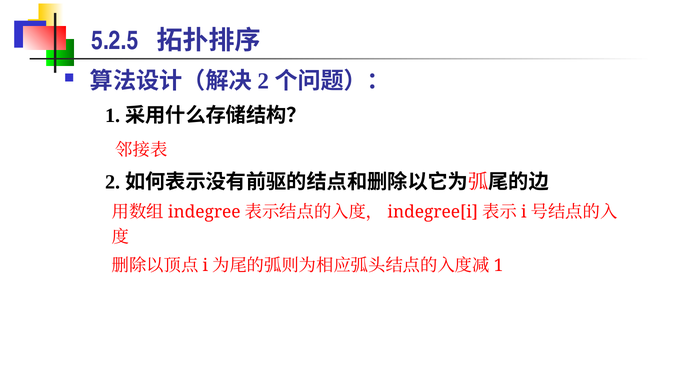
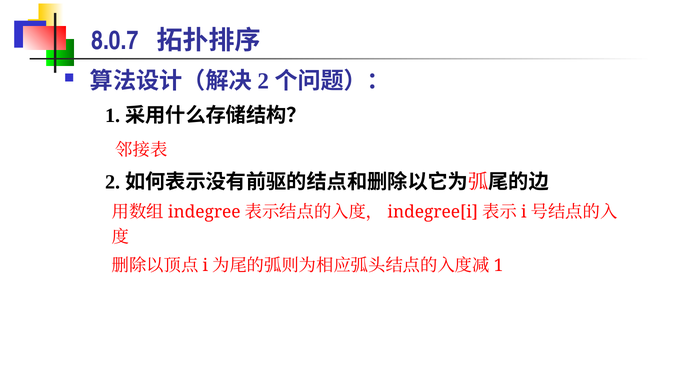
5.2.5: 5.2.5 -> 8.0.7 (115, 41)
